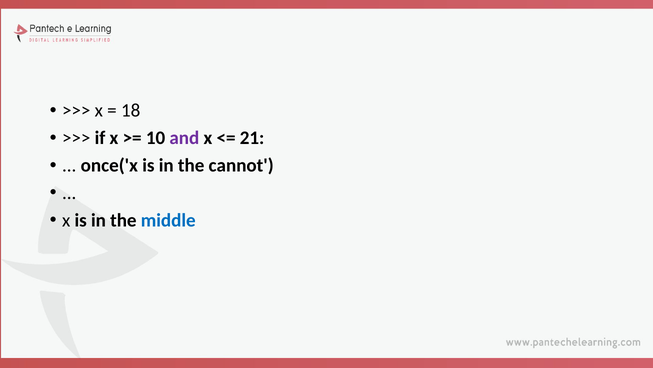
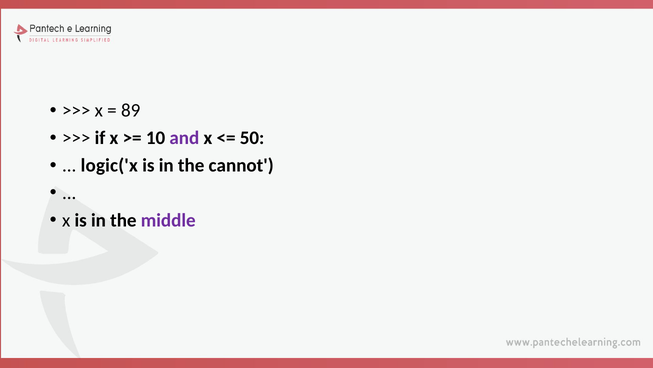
18: 18 -> 89 (131, 110)
21: 21 -> 50 (252, 138)
once('x: once('x -> logic('x (109, 165)
middle colour: blue -> purple (168, 220)
